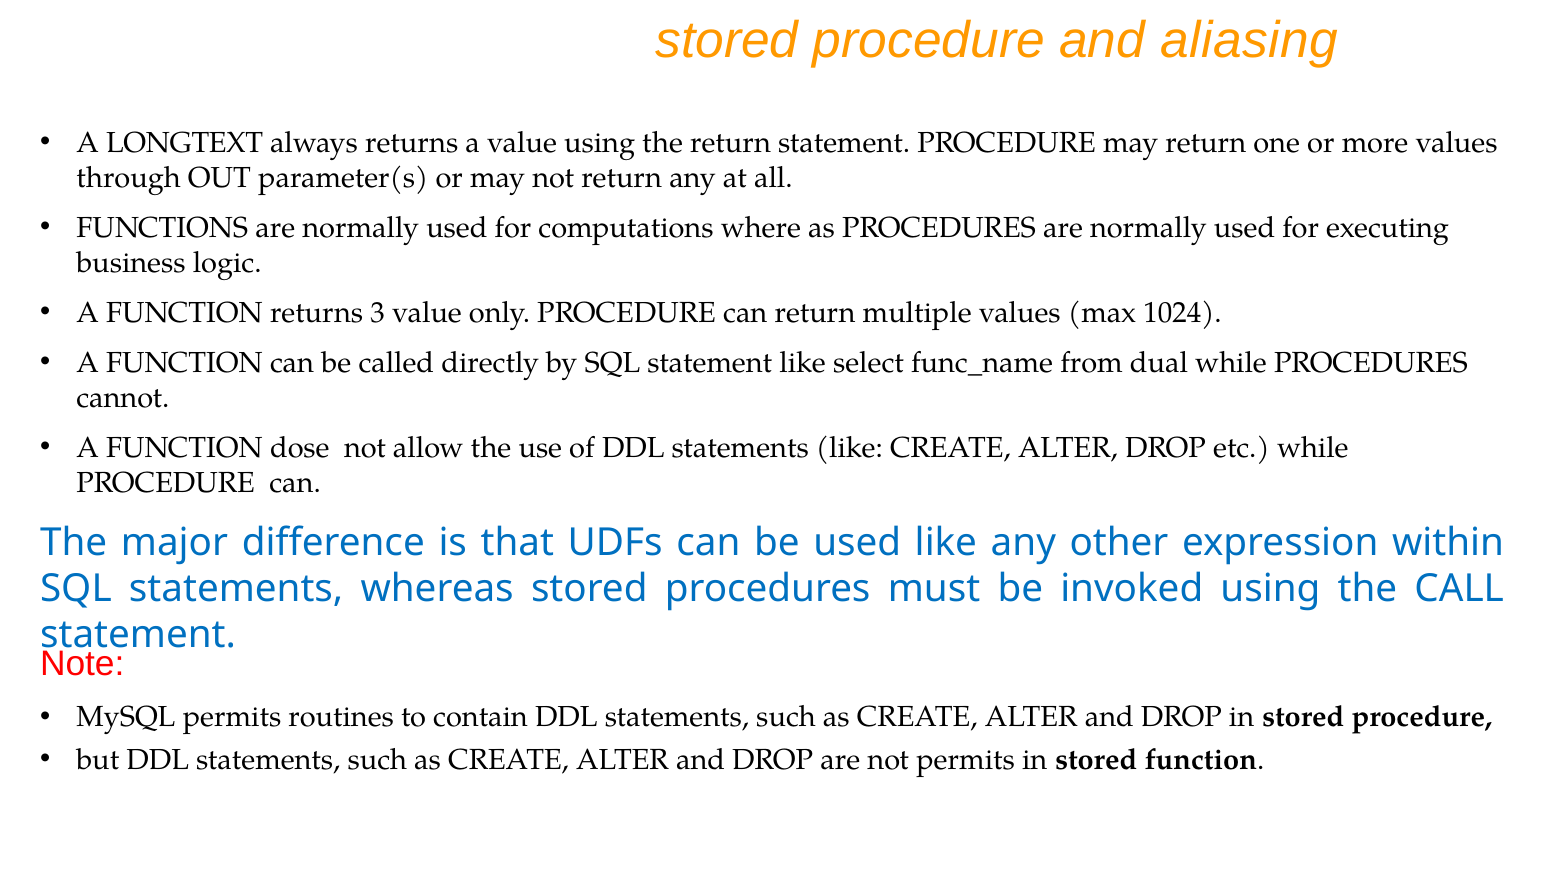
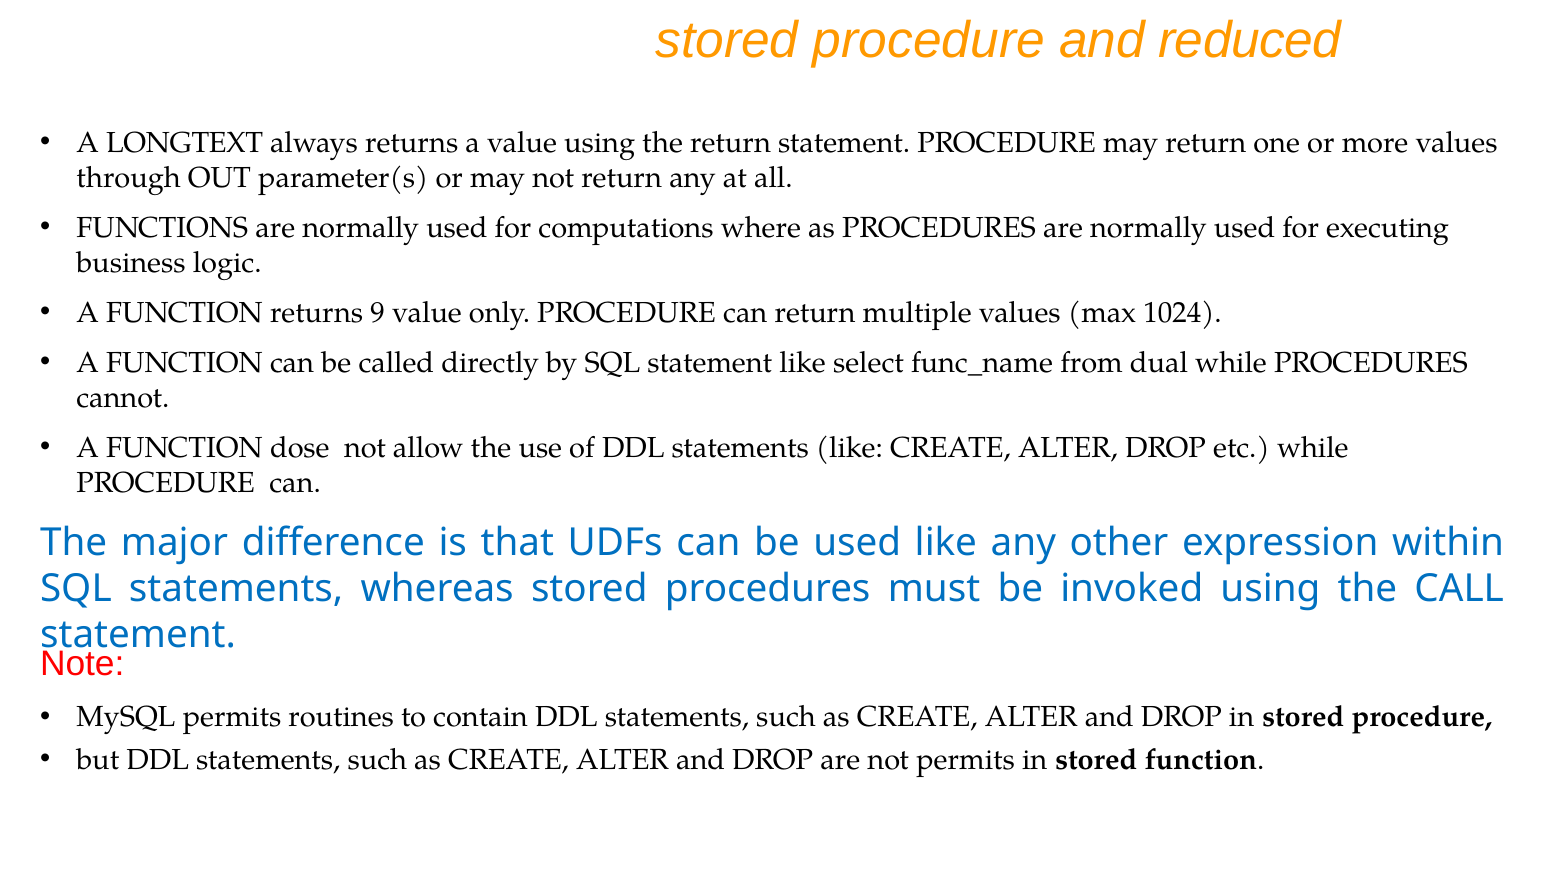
aliasing: aliasing -> reduced (1250, 40)
3: 3 -> 9 (378, 313)
